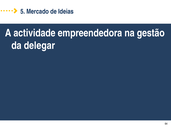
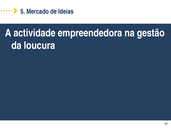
delegar: delegar -> loucura (39, 46)
